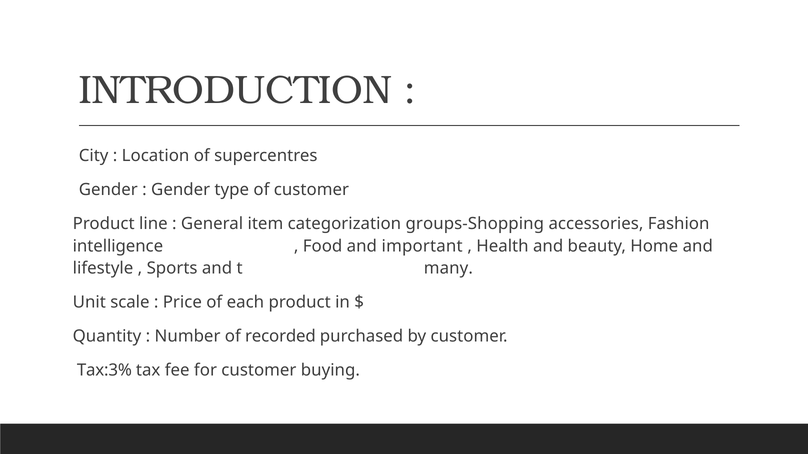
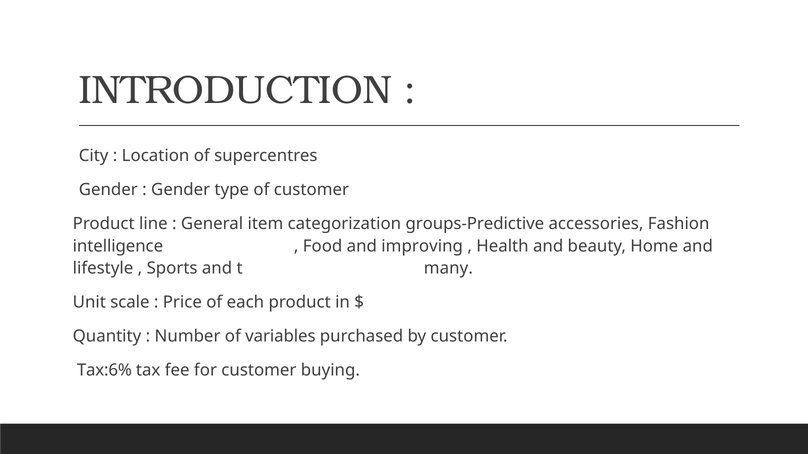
groups-Shopping: groups-Shopping -> groups-Predictive (475, 224)
important: important -> improving (422, 246)
recorded: recorded -> variables (280, 337)
Tax:3%: Tax:3% -> Tax:6% (104, 371)
